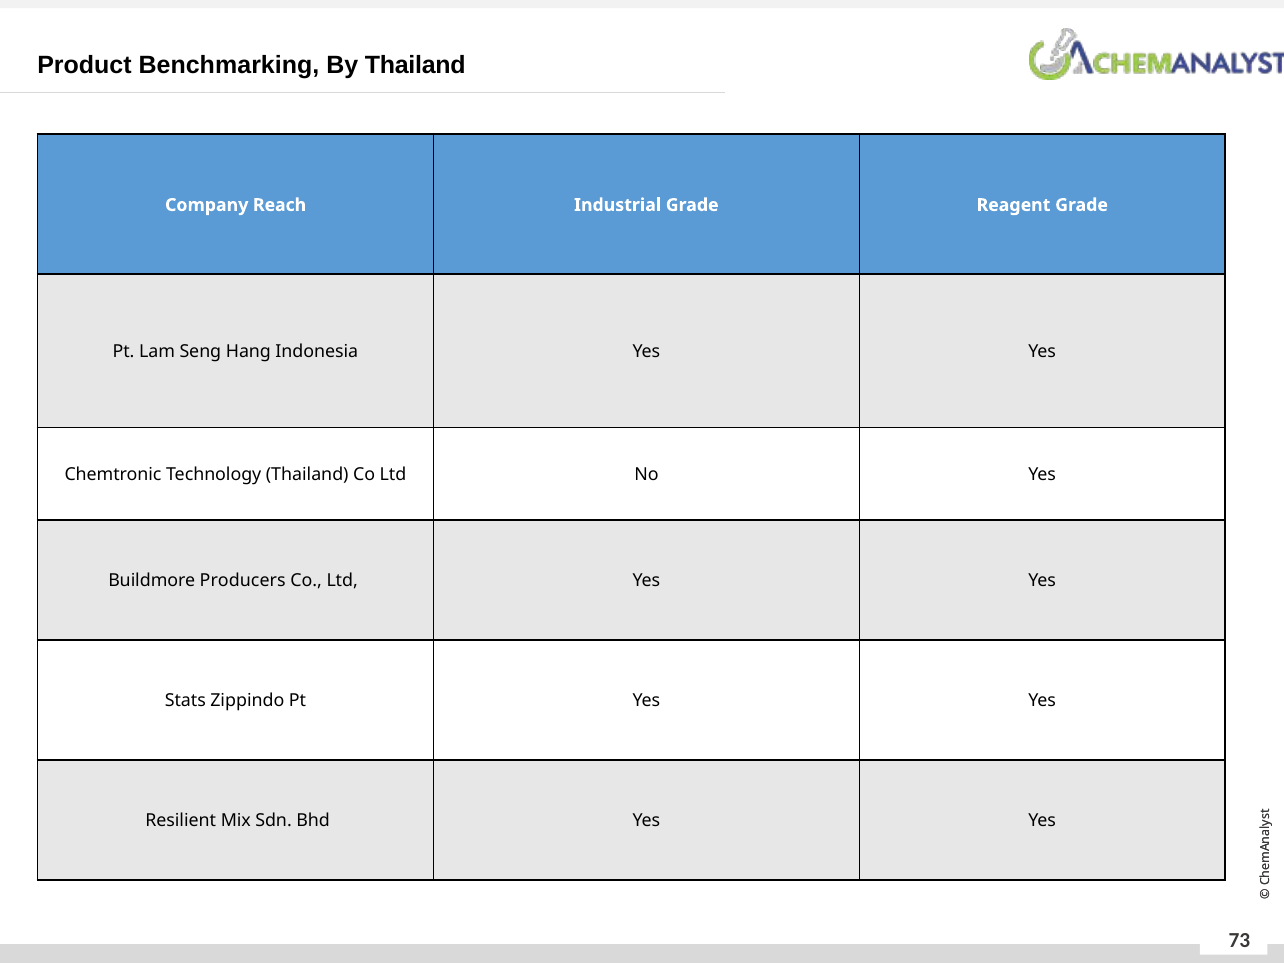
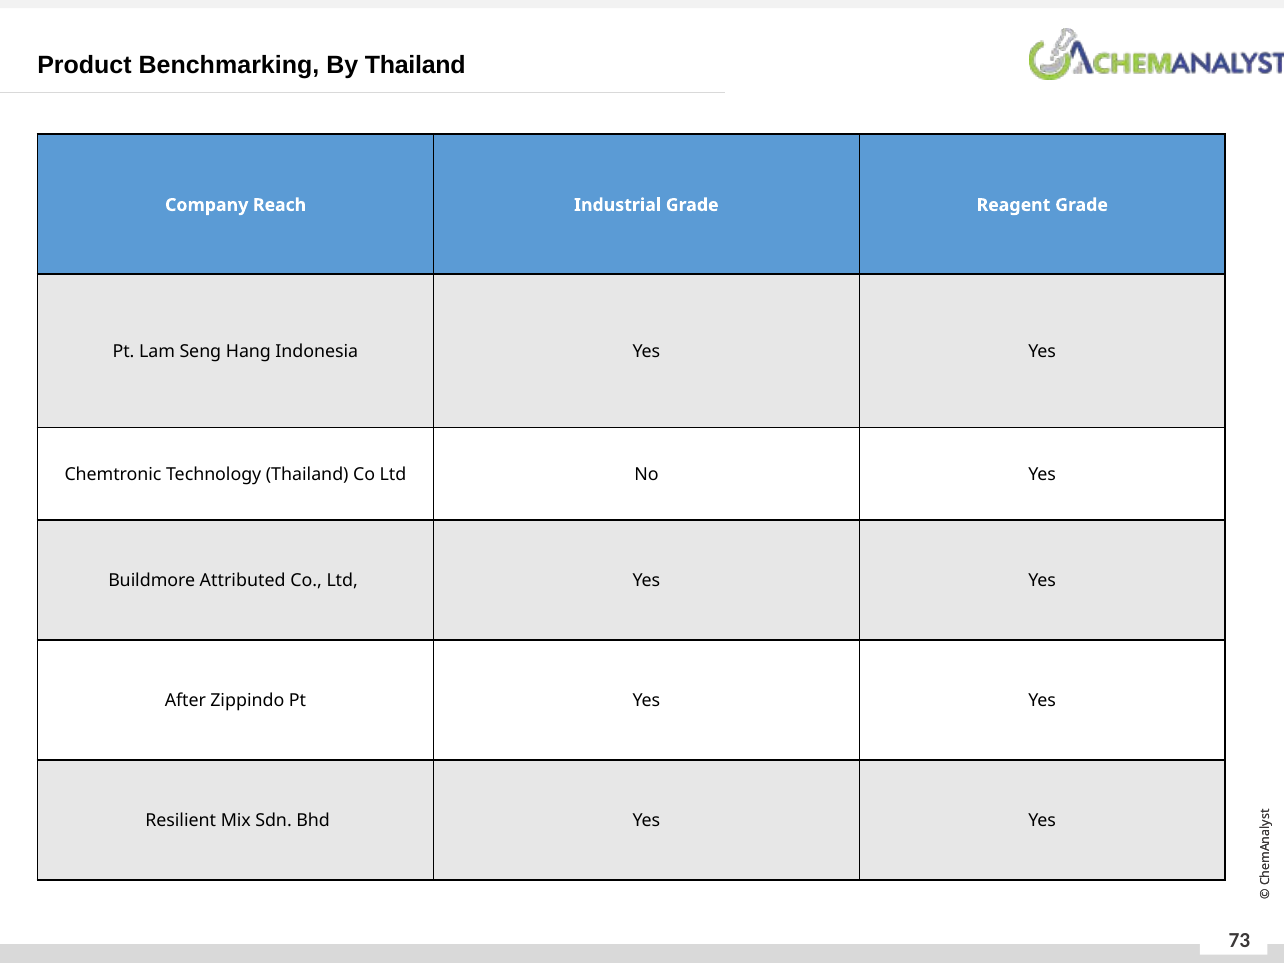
Producers: Producers -> Attributed (243, 581)
Stats: Stats -> After (185, 701)
